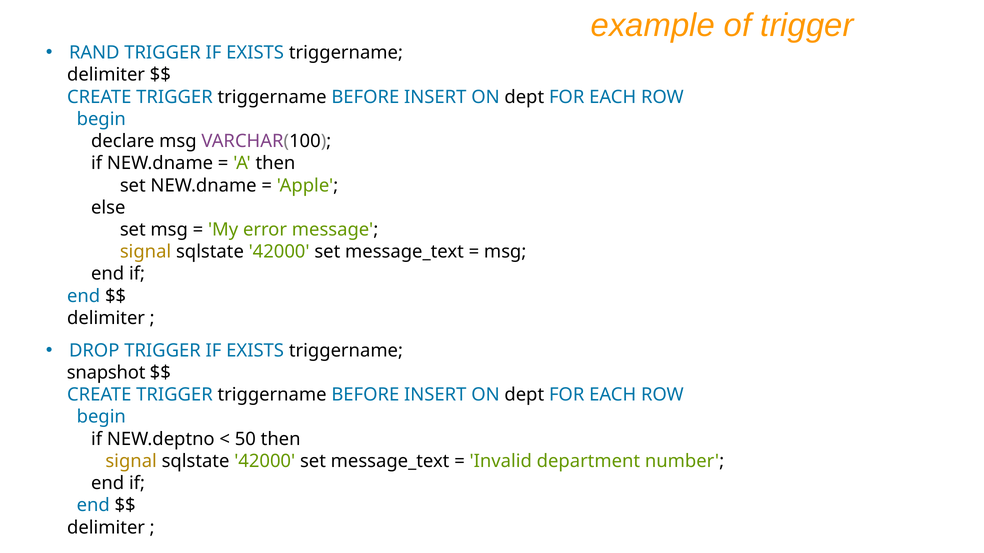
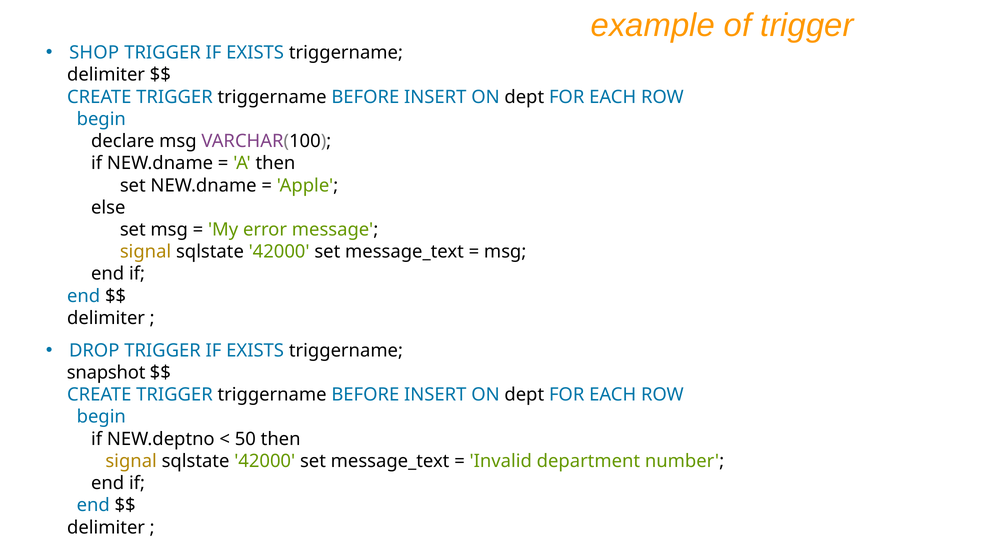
RAND: RAND -> SHOP (94, 53)
